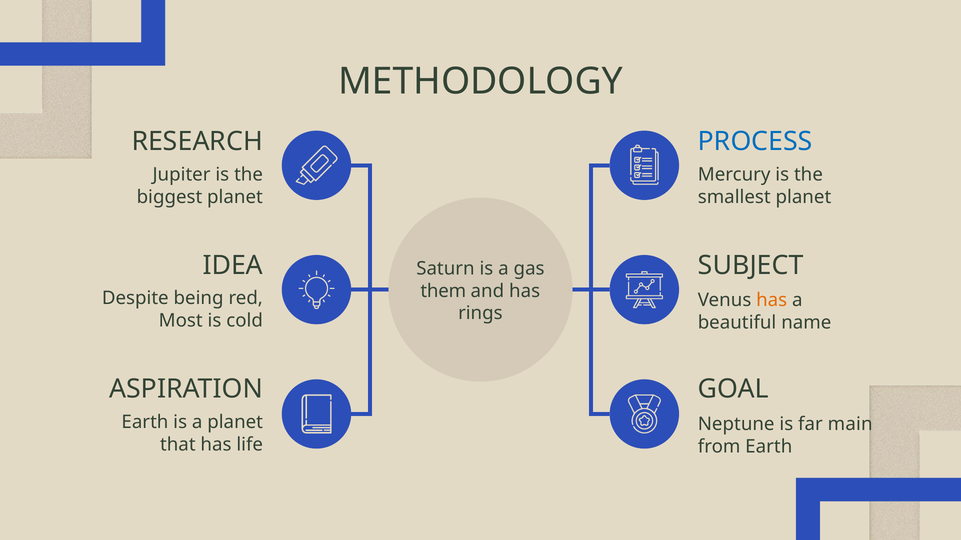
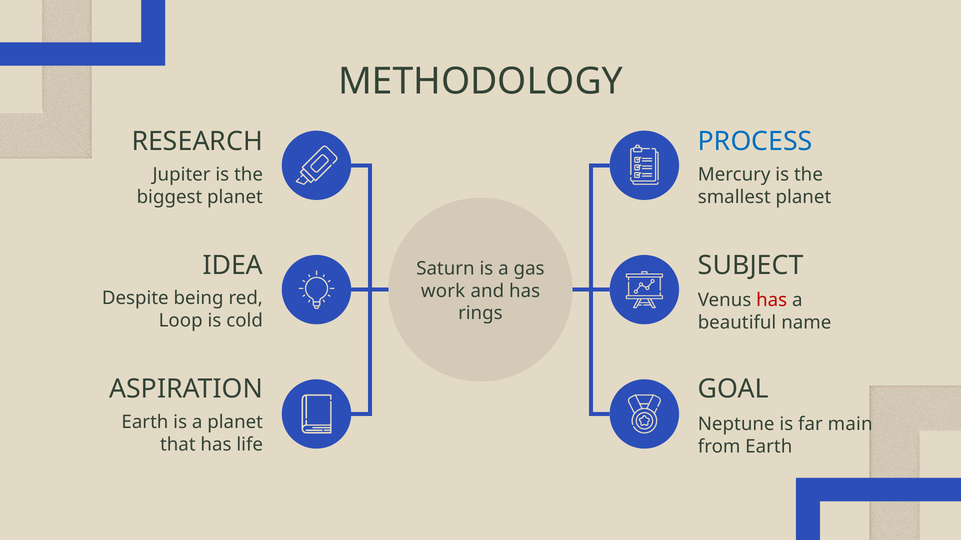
them: them -> work (443, 291)
has colour: orange -> red (772, 300)
Most: Most -> Loop (181, 321)
